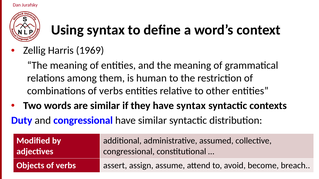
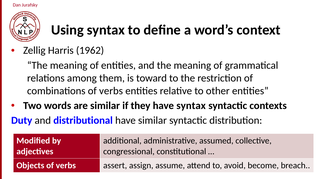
1969: 1969 -> 1962 (90, 51)
human: human -> toward (152, 78)
and congressional: congressional -> distributional (83, 121)
